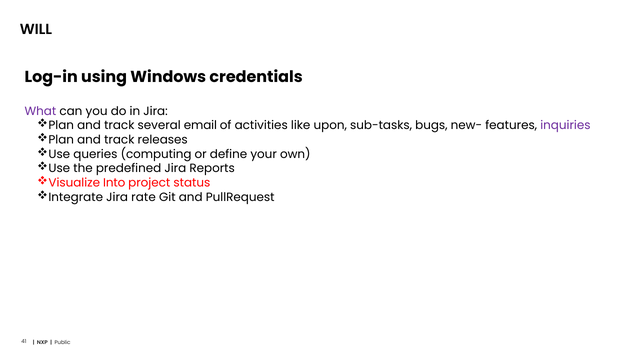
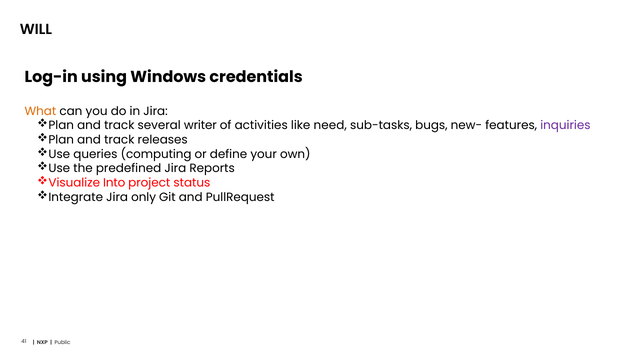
What colour: purple -> orange (40, 111)
email: email -> writer (200, 126)
upon: upon -> need (330, 126)
rate: rate -> only (144, 197)
